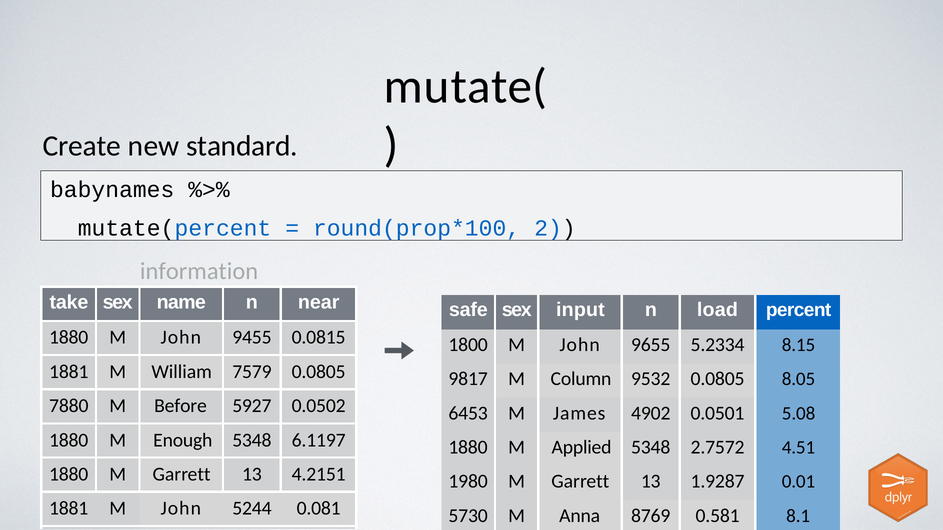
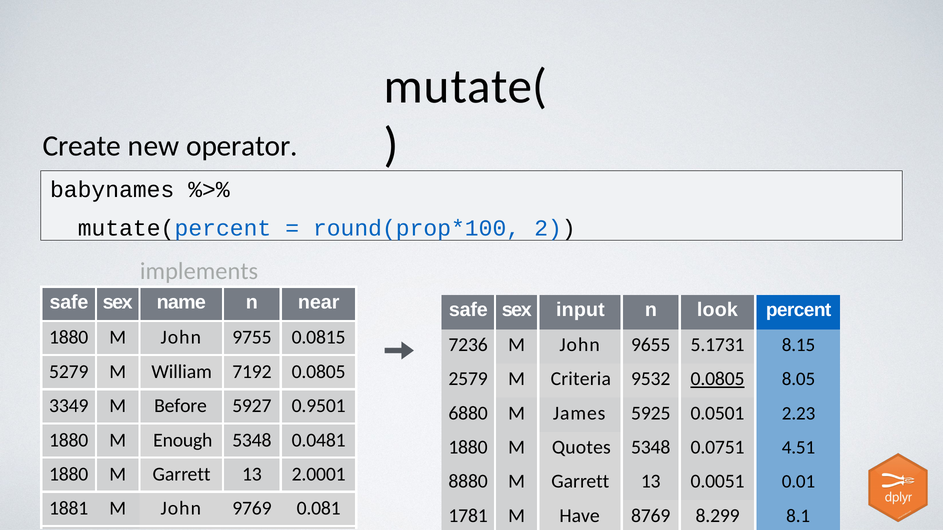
standard: standard -> operator (242, 146)
information: information -> implements (199, 271)
take: take -> safe (69, 303)
load: load -> look (717, 310)
9455: 9455 -> 9755 (252, 338)
1800: 1800 -> 7236 (468, 345)
5.2334: 5.2334 -> 5.1731 (718, 345)
1881: 1881 -> 5279 (69, 372)
7579: 7579 -> 7192 (252, 372)
9817: 9817 -> 2579 (468, 379)
Column: Column -> Criteria (581, 379)
0.0805 underline: none -> present (718, 379)
7880: 7880 -> 3349 (69, 406)
0.0502: 0.0502 -> 0.9501 (319, 406)
6453: 6453 -> 6880 (468, 413)
4902: 4902 -> 5925 (651, 413)
5.08: 5.08 -> 2.23 (799, 414)
6.1197: 6.1197 -> 0.0481 (319, 440)
Applied: Applied -> Quotes (581, 448)
2.7572: 2.7572 -> 0.0751 (718, 448)
4.2151: 4.2151 -> 2.0001 (319, 475)
1980: 1980 -> 8880 (468, 482)
1.9287: 1.9287 -> 0.0051 (718, 482)
5244: 5244 -> 9769 (252, 509)
5730: 5730 -> 1781 (468, 516)
Anna: Anna -> Have (580, 516)
0.581: 0.581 -> 8.299 (718, 516)
